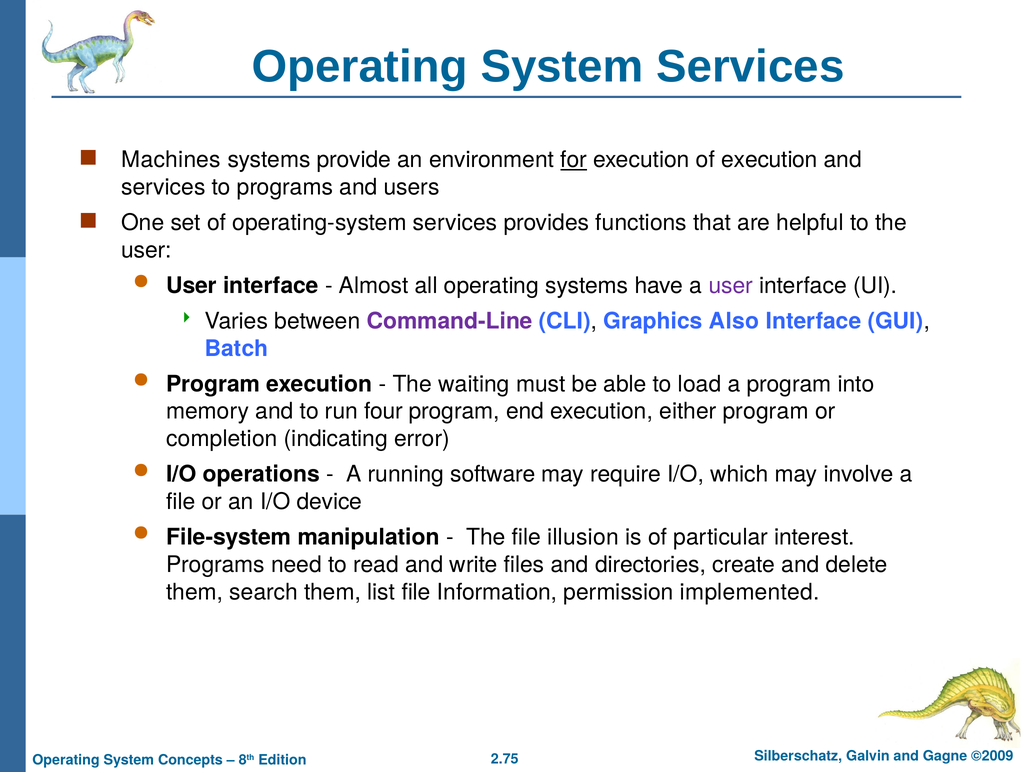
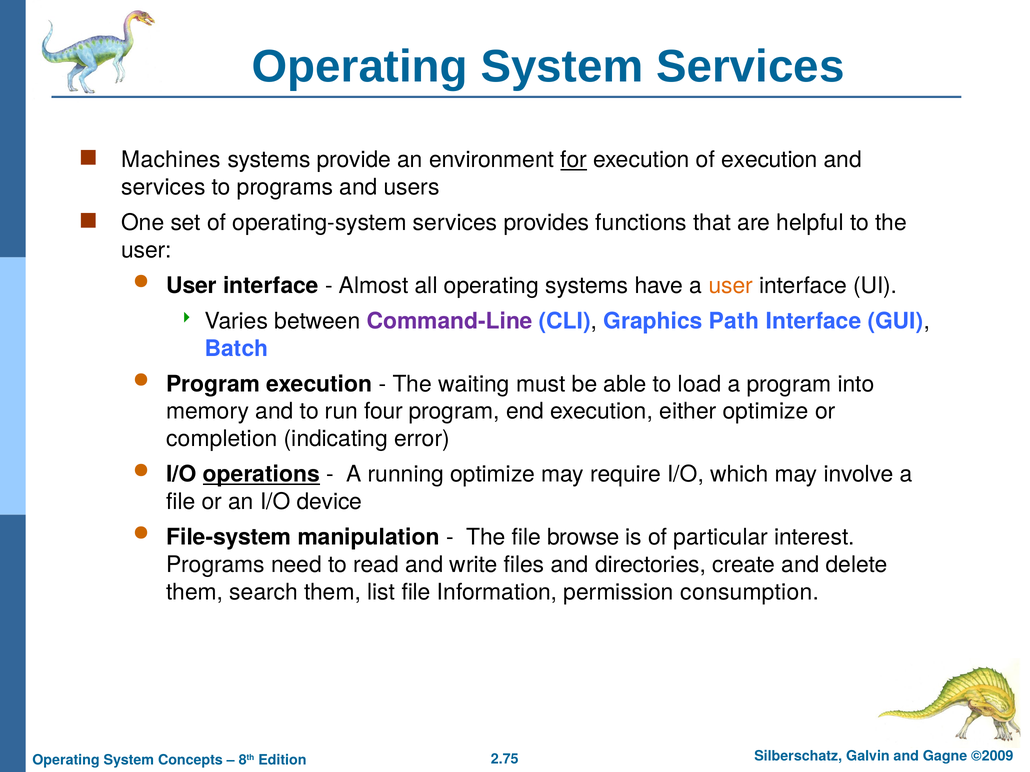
user colour: purple -> orange (731, 286)
Also: Also -> Path (734, 321)
either program: program -> optimize (766, 412)
operations underline: none -> present (261, 475)
running software: software -> optimize (493, 475)
illusion: illusion -> browse (583, 538)
implemented: implemented -> consumption (750, 592)
